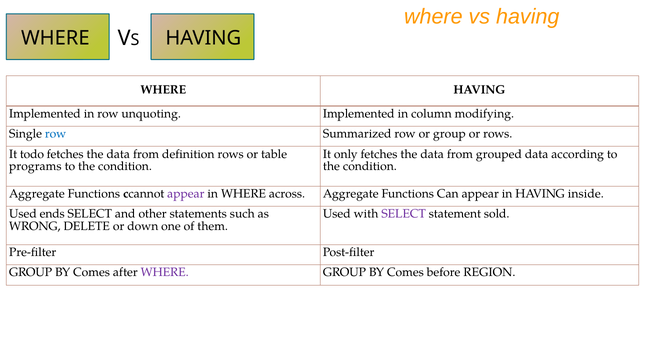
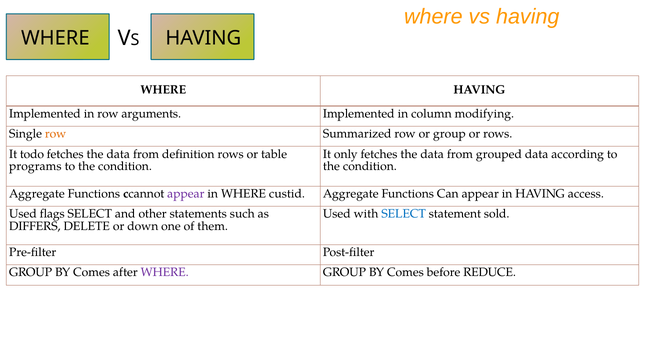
unquoting: unquoting -> arguments (151, 114)
row colour: blue -> orange (56, 134)
across: across -> custid (287, 194)
inside: inside -> access (586, 194)
ends: ends -> flags (52, 214)
SELECT colour: purple -> blue (404, 214)
WRONG: WRONG -> DIFFERS (35, 226)
REGION: REGION -> REDUCE (490, 272)
